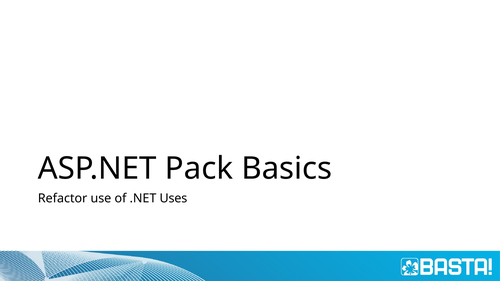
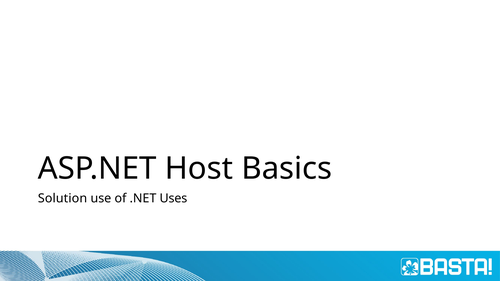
Pack: Pack -> Host (199, 169)
Refactor: Refactor -> Solution (63, 198)
